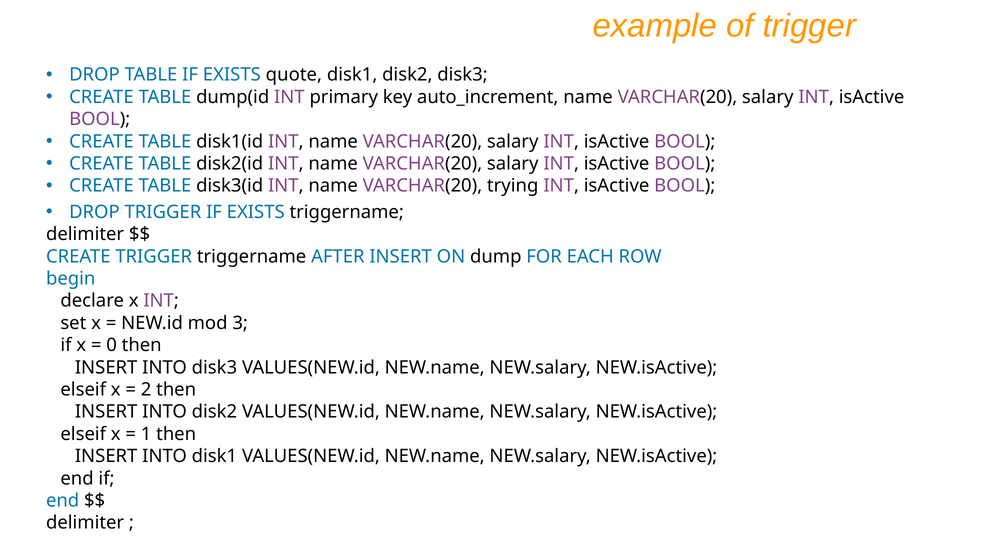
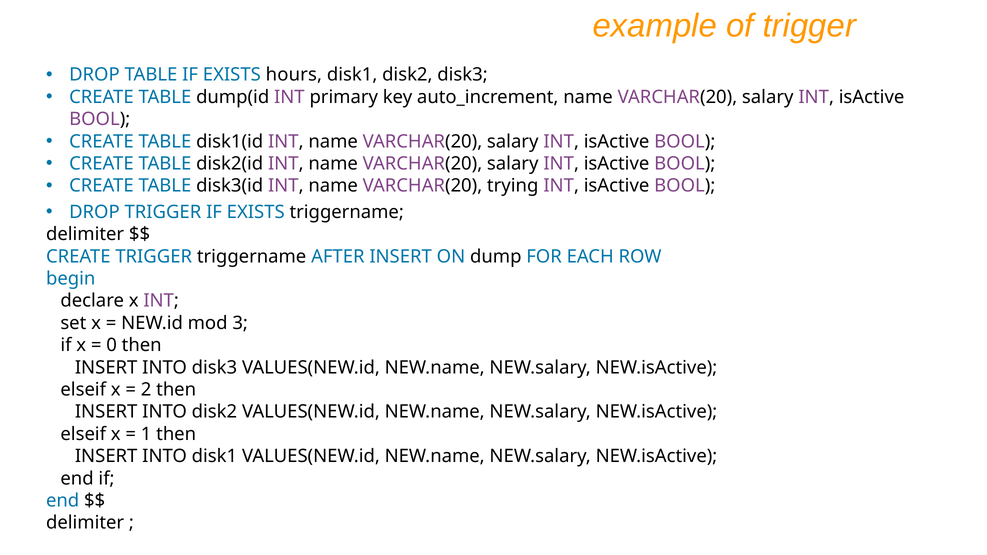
quote: quote -> hours (294, 75)
